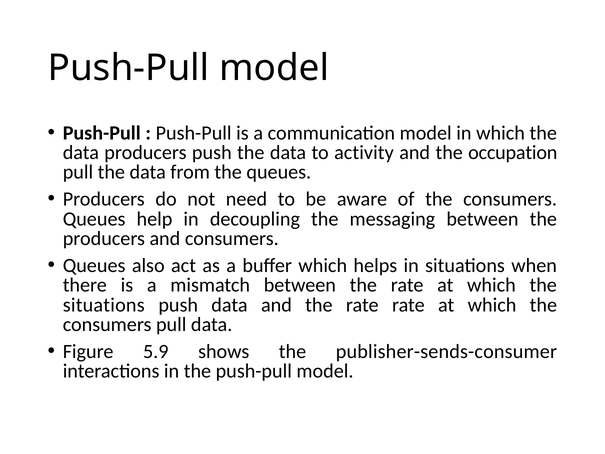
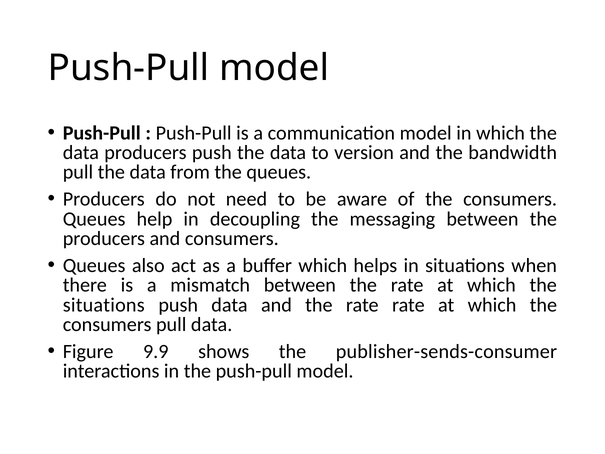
activity: activity -> version (364, 152)
occupation: occupation -> bandwidth (513, 152)
5.9: 5.9 -> 9.9 (156, 352)
